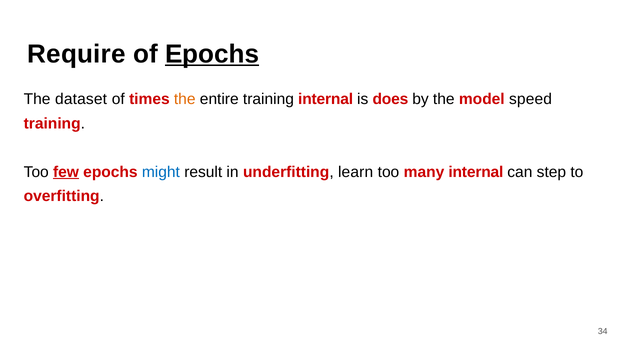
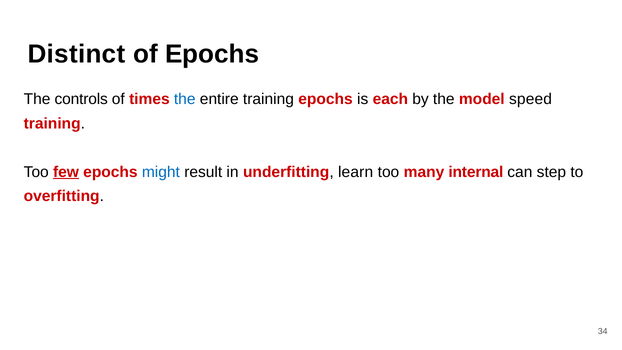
Require: Require -> Distinct (77, 54)
Epochs underline: present -> none (212, 54)
dataset: dataset -> controls (81, 99)
the colour: orange -> blue (185, 99)
training internal: internal -> epochs (326, 99)
does: does -> each (390, 99)
